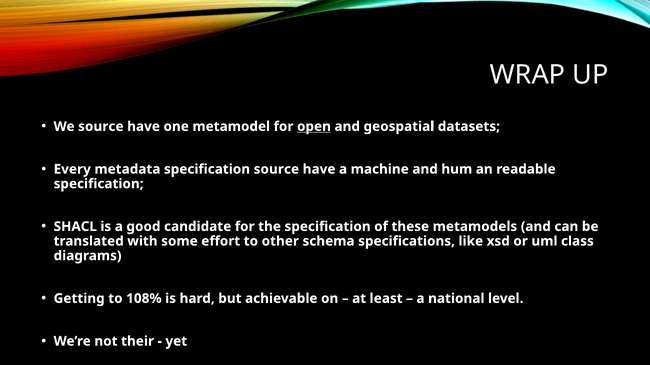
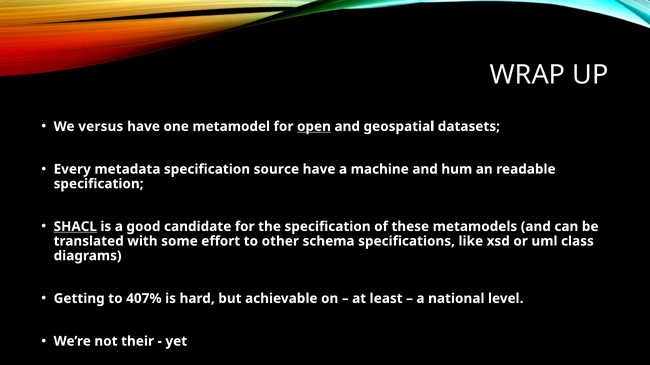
We source: source -> versus (101, 127)
SHACL underline: none -> present (75, 227)
108%: 108% -> 407% (144, 299)
